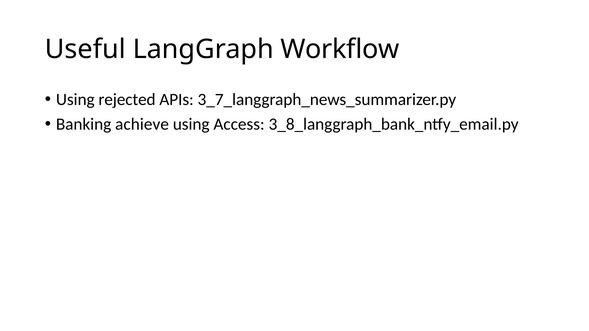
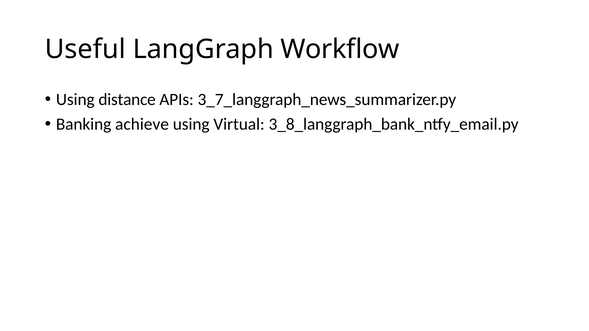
rejected: rejected -> distance (127, 100)
Access: Access -> Virtual (239, 124)
